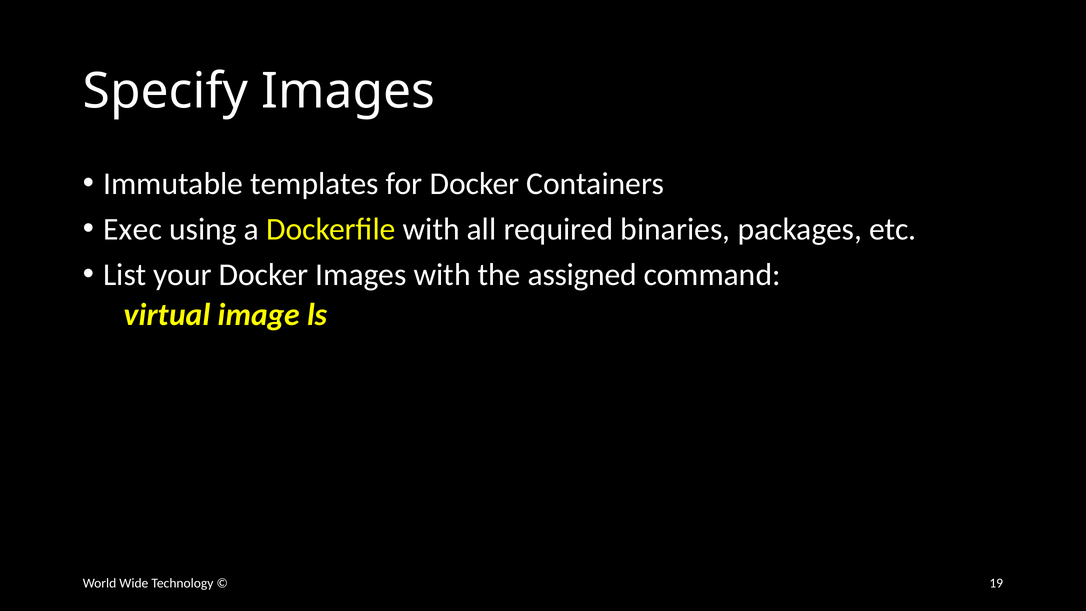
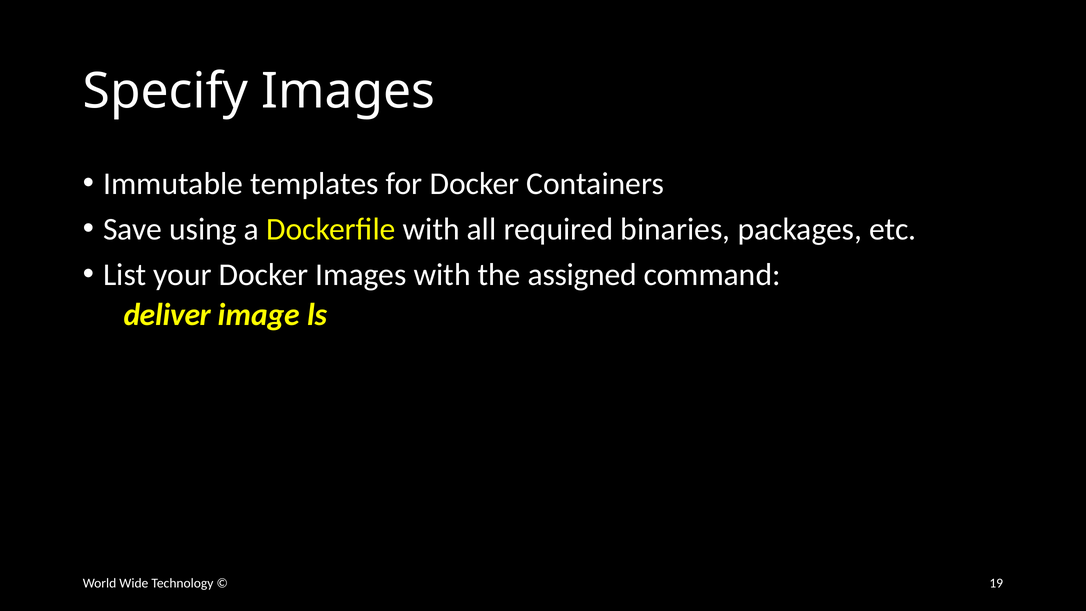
Exec: Exec -> Save (133, 229)
virtual: virtual -> deliver (167, 315)
